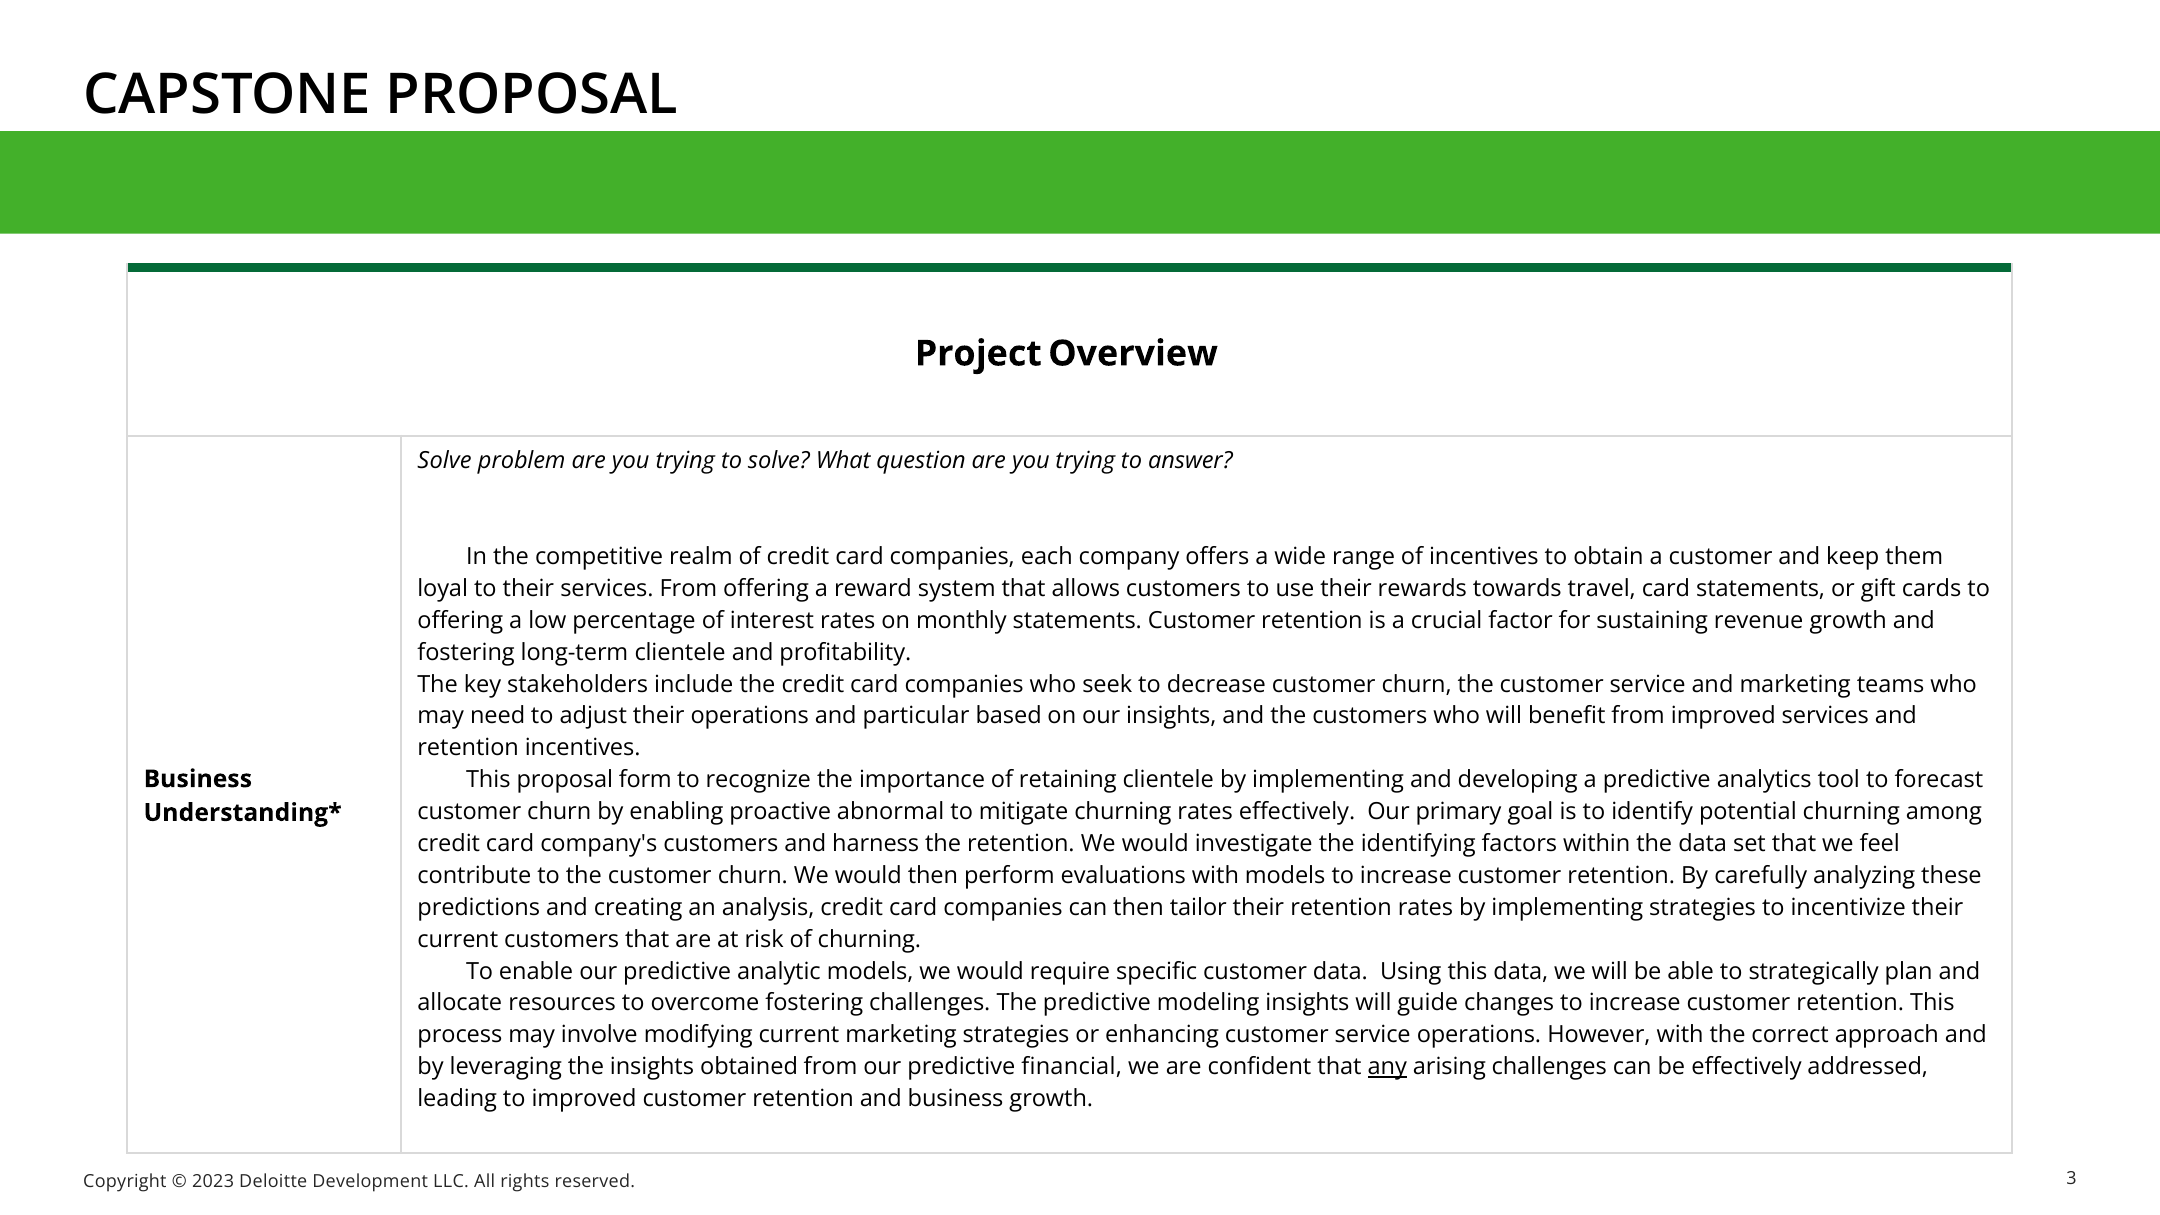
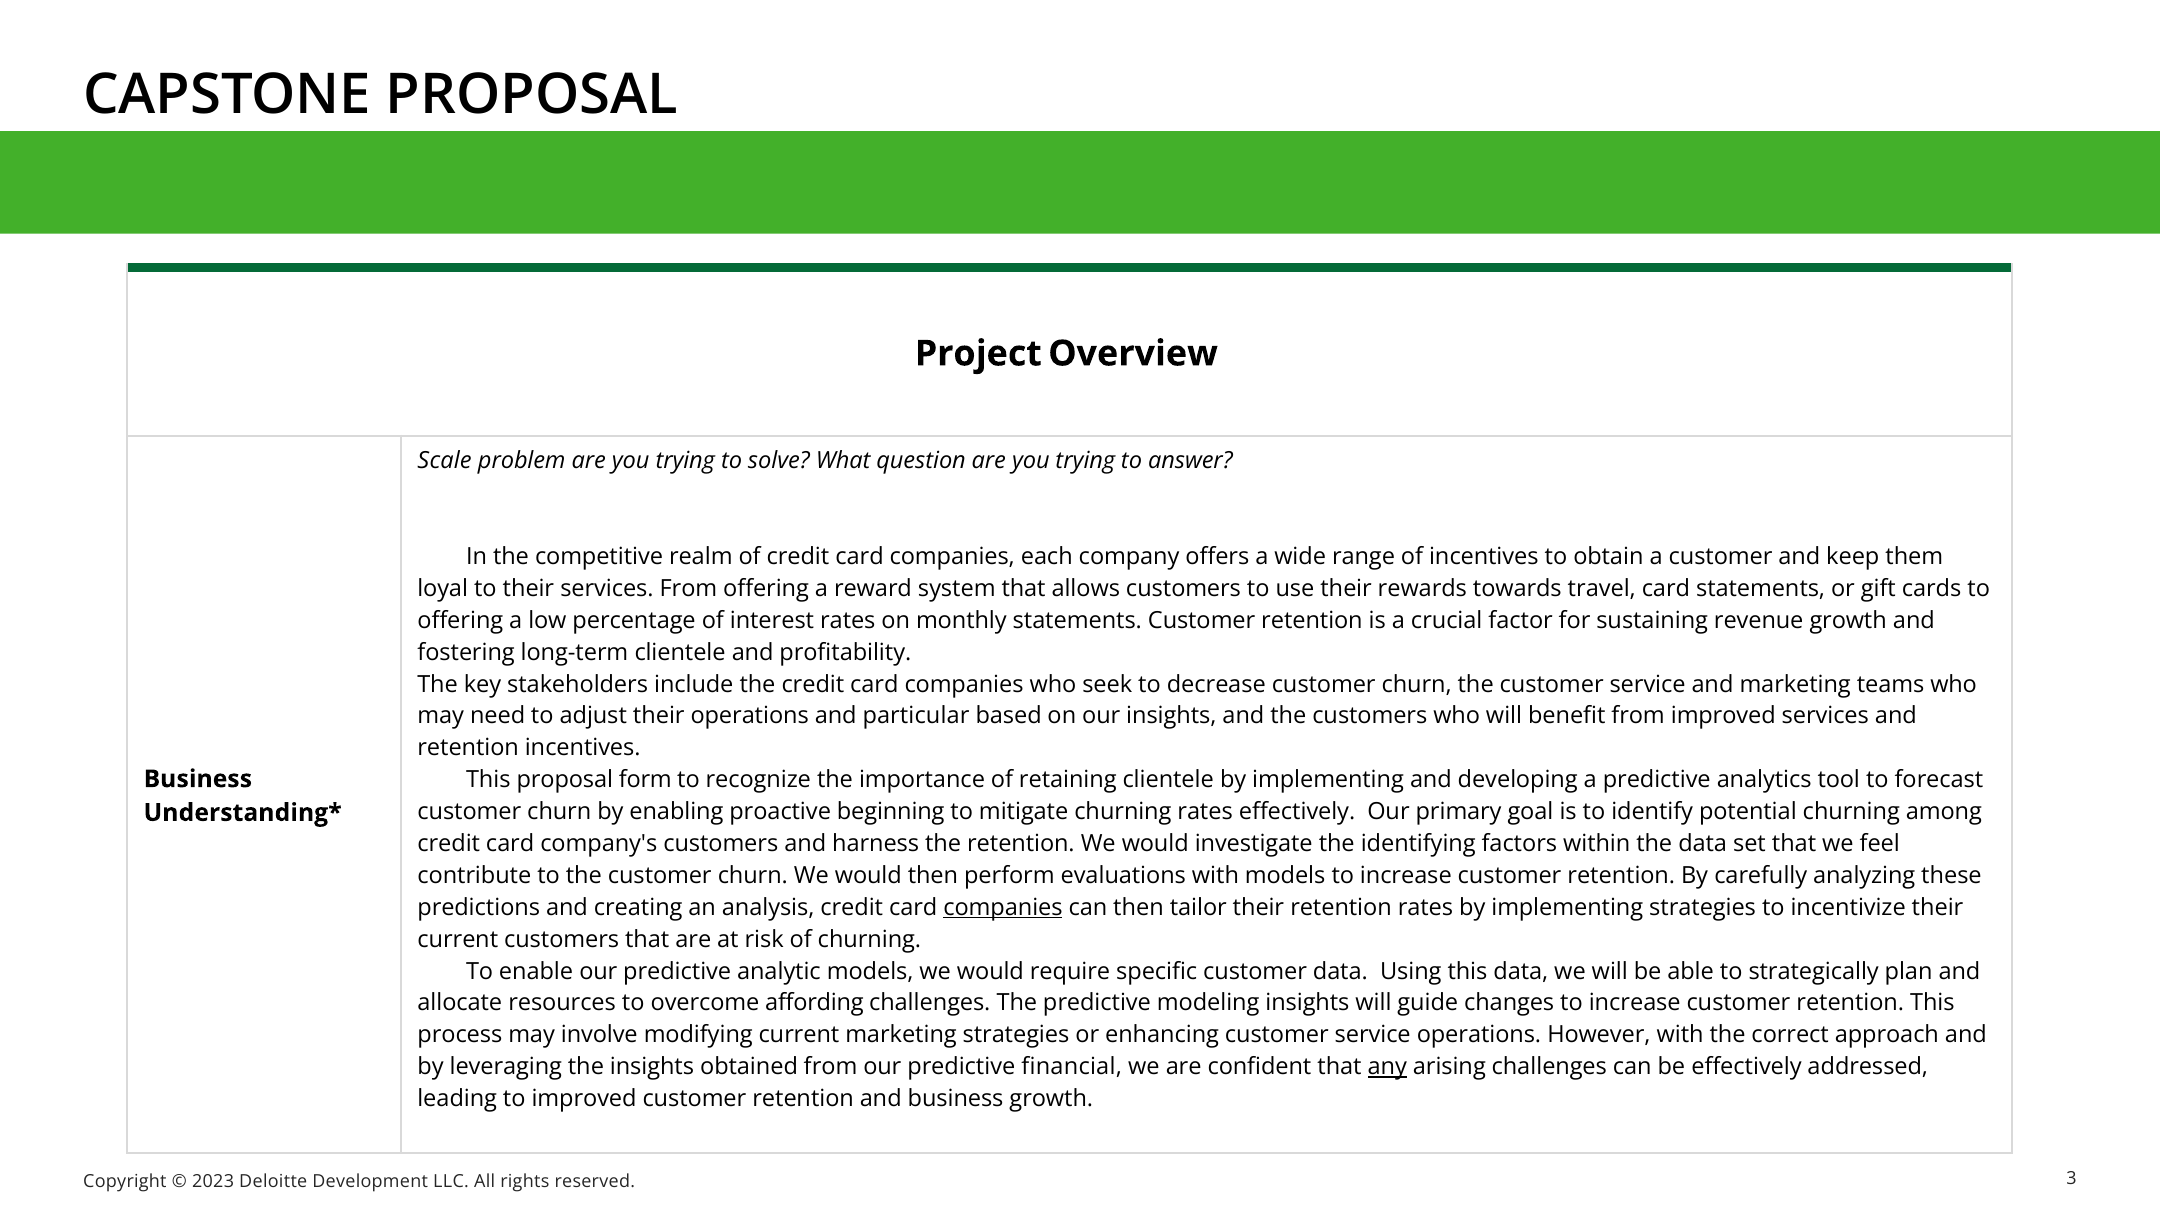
Solve: Solve -> Scale (445, 461)
abnormal: abnormal -> beginning (891, 812)
companies underline: none -> present (1003, 907)
overcome fostering: fostering -> affording (814, 1003)
